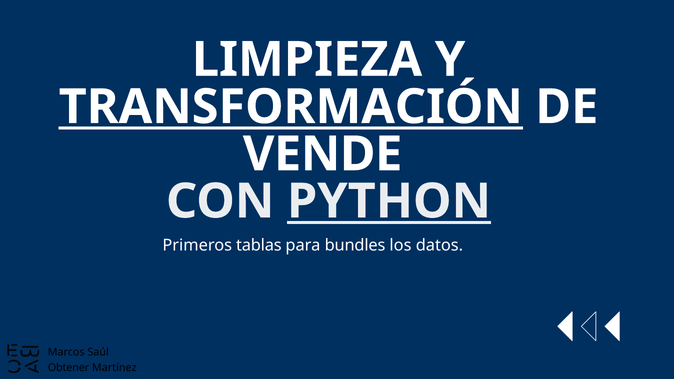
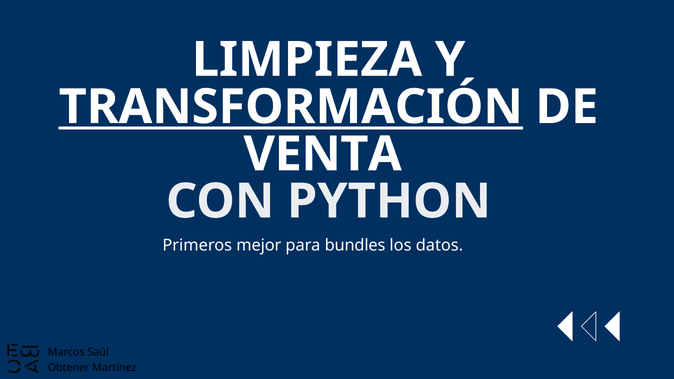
VENDE: VENDE -> VENTA (323, 154)
PYTHON underline: present -> none (389, 201)
tablas: tablas -> mejor (259, 245)
